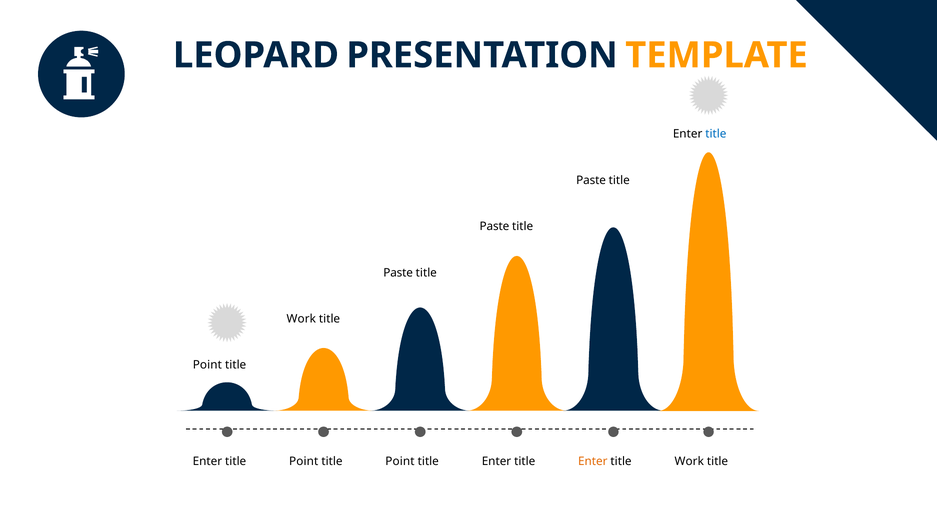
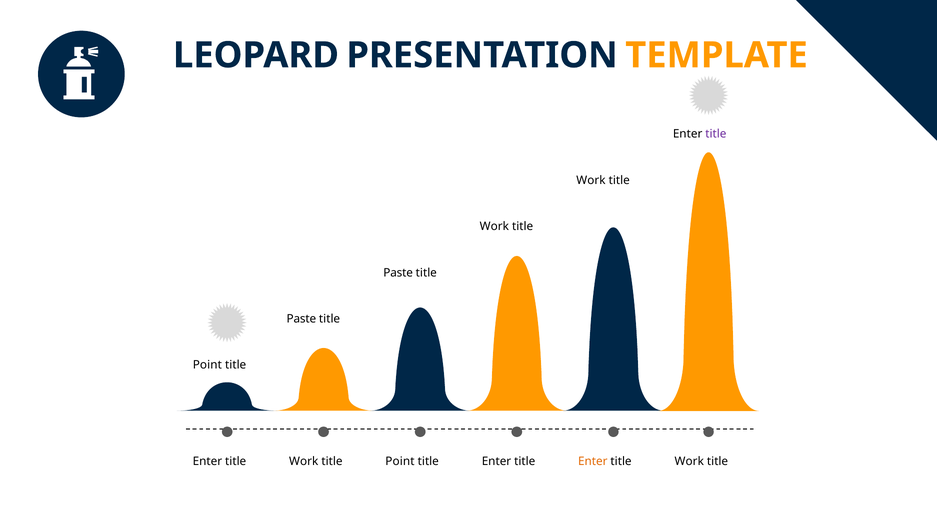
title colour: blue -> purple (716, 134)
Paste: Paste -> Work (591, 180)
Paste: Paste -> Work (494, 227)
Work: Work -> Paste (301, 319)
Point: Point -> Work (304, 461)
